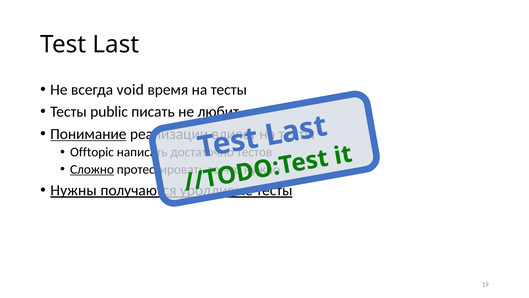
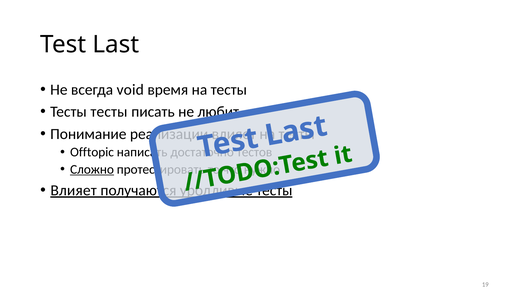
Тесты public: public -> тесты (109, 112)
Понимание underline: present -> none (88, 134)
Нужны: Нужны -> Влияет (74, 190)
